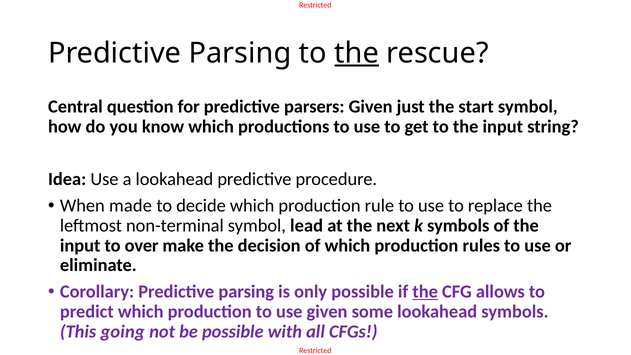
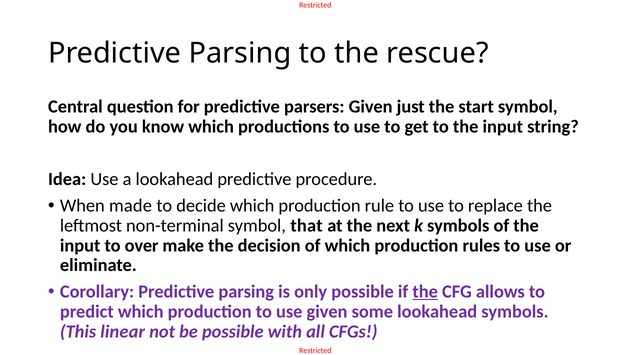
the underline: present -> none (357, 53)
lead: lead -> that (307, 226)
going: going -> linear (123, 331)
